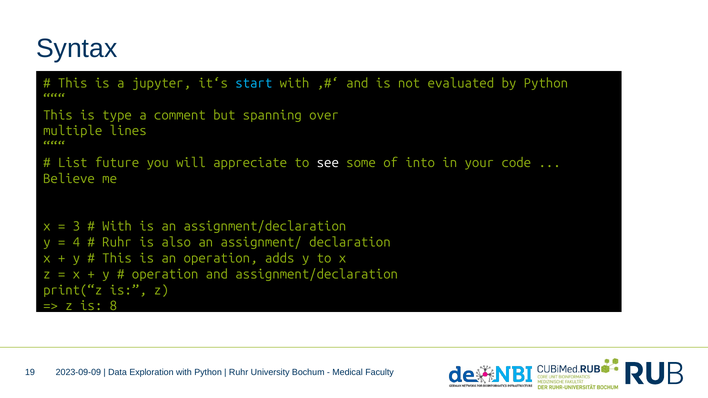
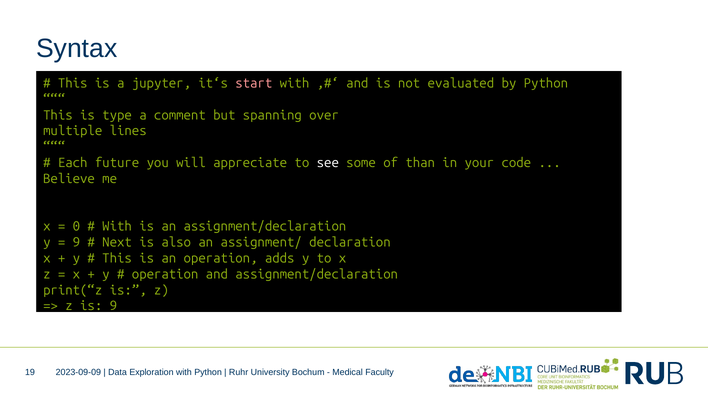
start colour: light blue -> pink (254, 83)
List: List -> Each (73, 163)
into: into -> than (420, 163)
3: 3 -> 0 (76, 227)
4: 4 -> 9 (76, 243)
Ruhr: Ruhr -> Next (117, 243)
is 8: 8 -> 9 (113, 306)
